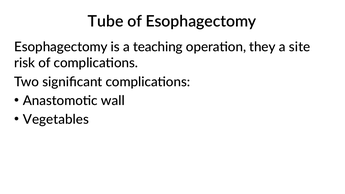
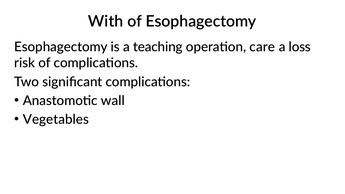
Tube: Tube -> With (106, 21)
they: they -> care (262, 47)
site: site -> loss (300, 47)
